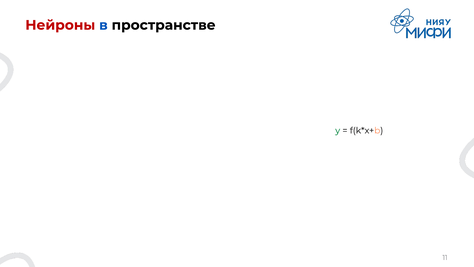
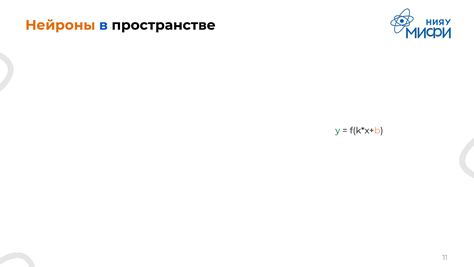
Нейроны colour: red -> orange (60, 25)
